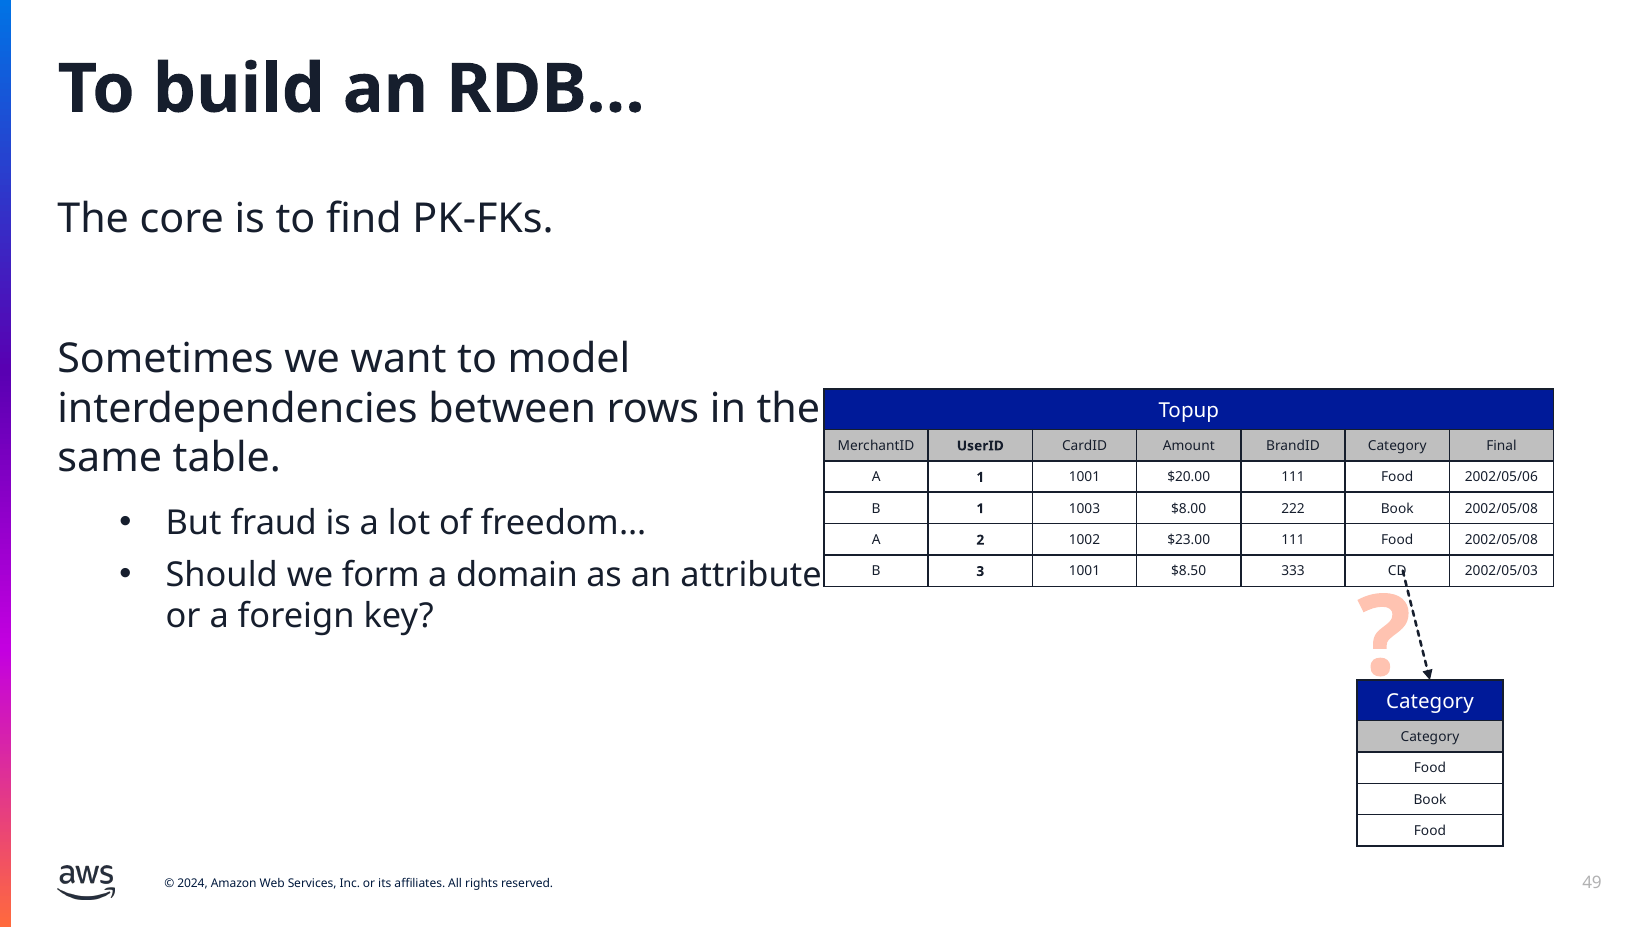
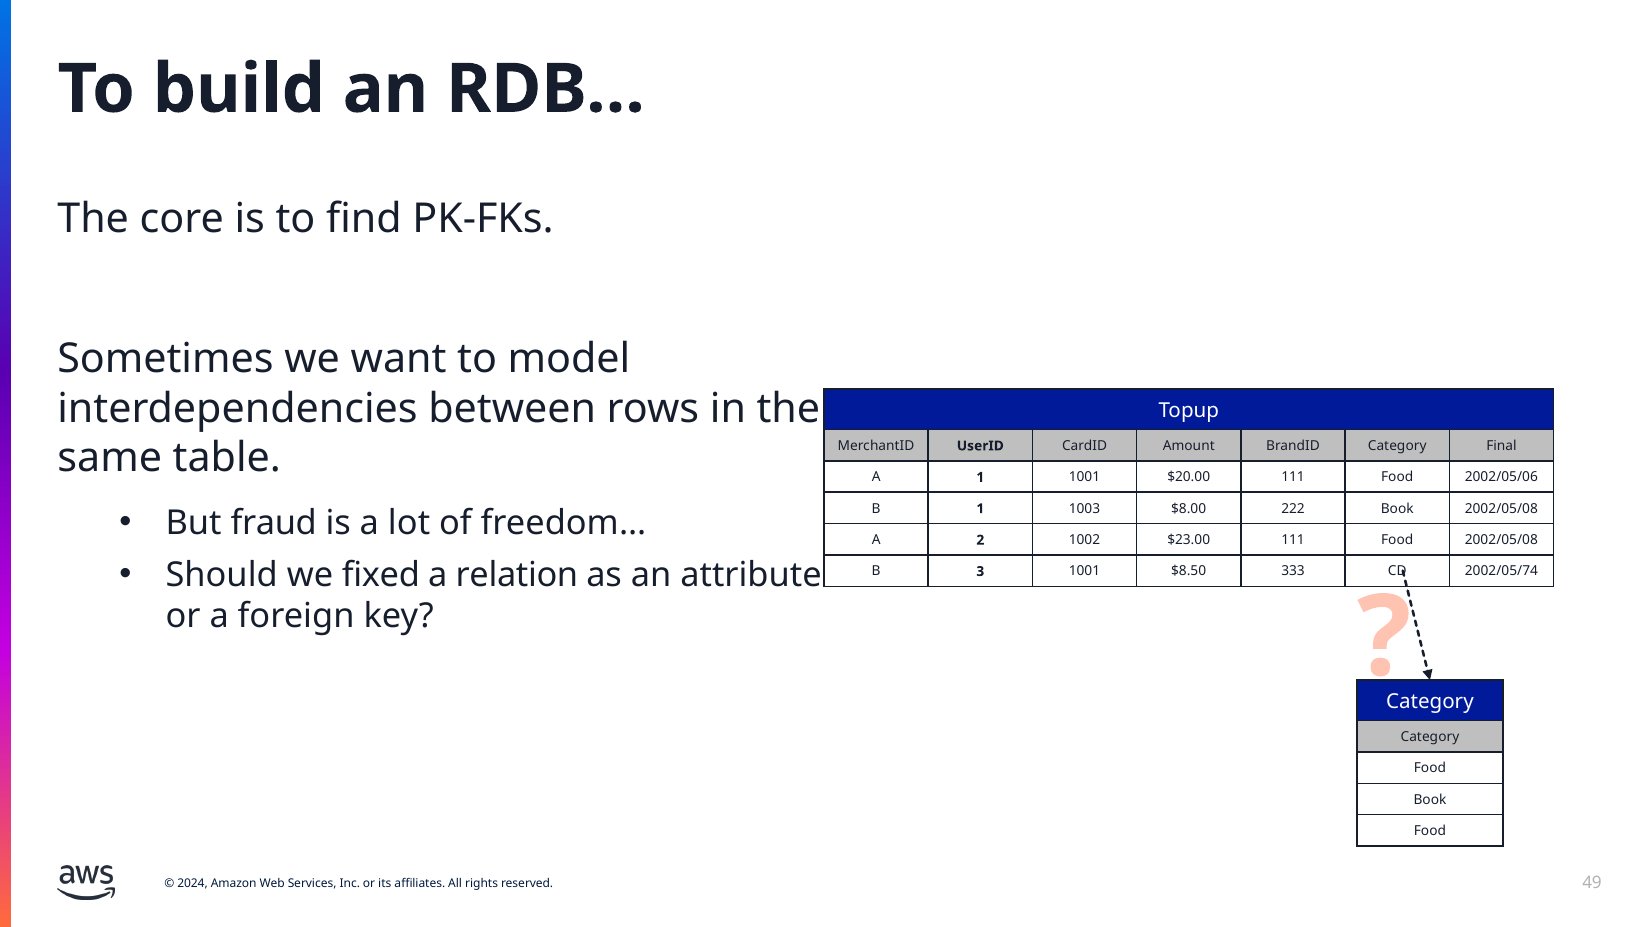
form: form -> fixed (381, 575)
domain: domain -> relation (517, 575)
2002/05/03: 2002/05/03 -> 2002/05/74 (1501, 571)
